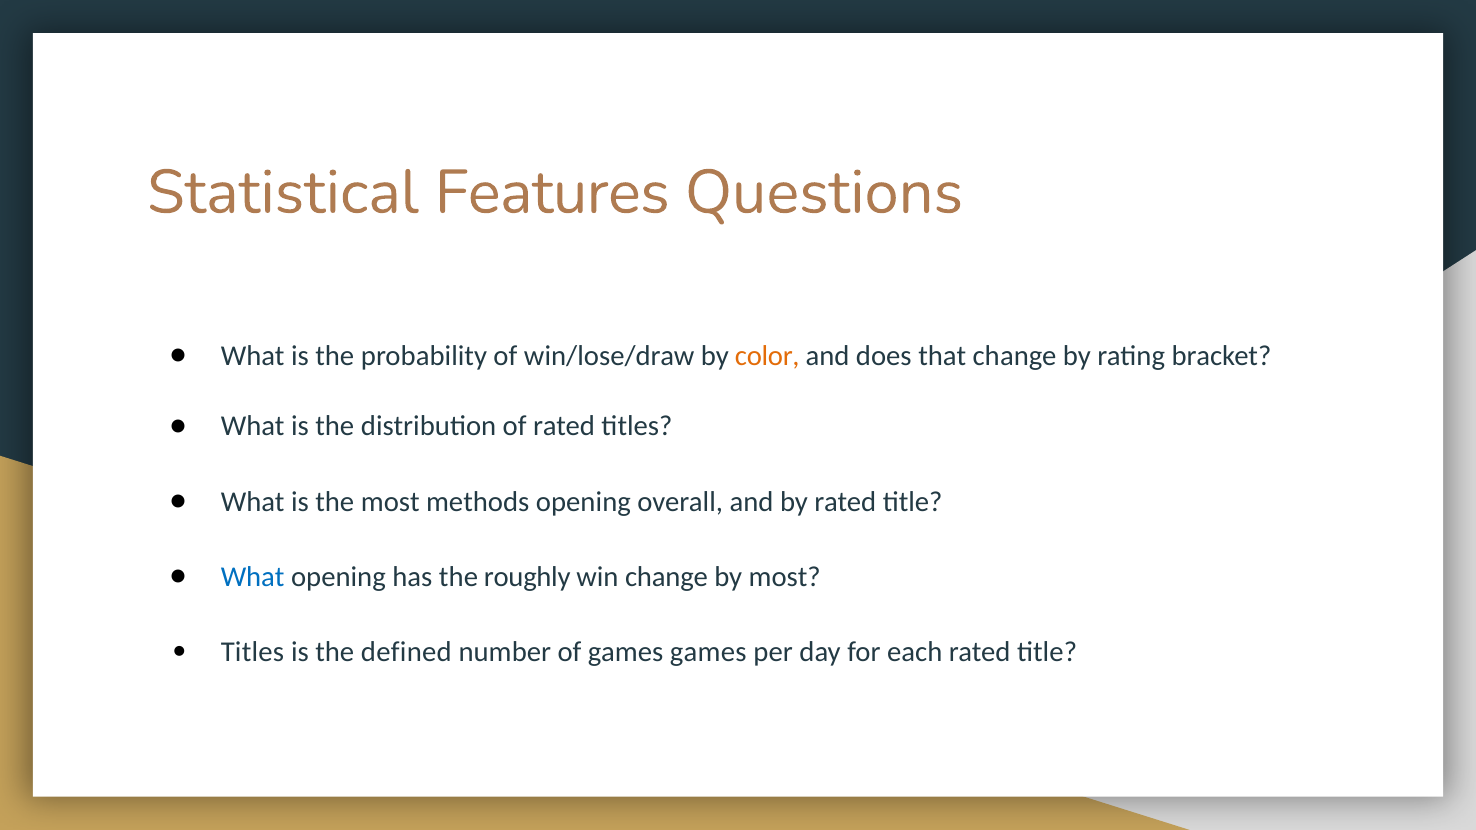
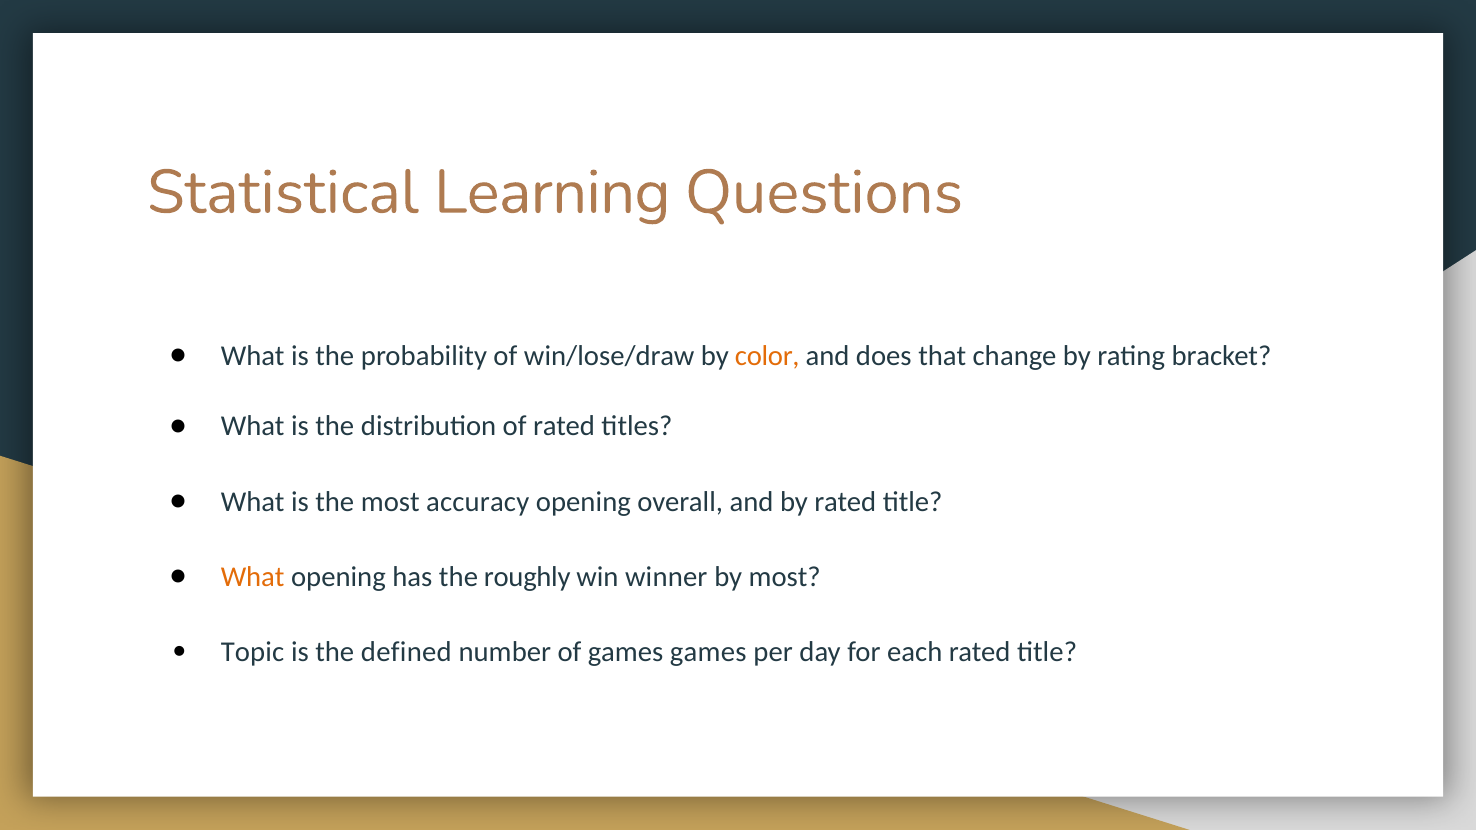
Features: Features -> Learning (552, 192)
methods: methods -> accuracy (478, 502)
What colour: blue -> orange (253, 577)
win change: change -> winner (666, 577)
Titles: Titles -> Topic (253, 652)
